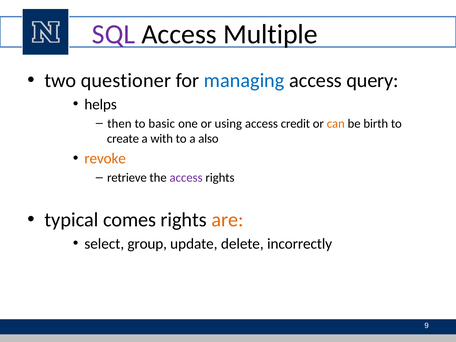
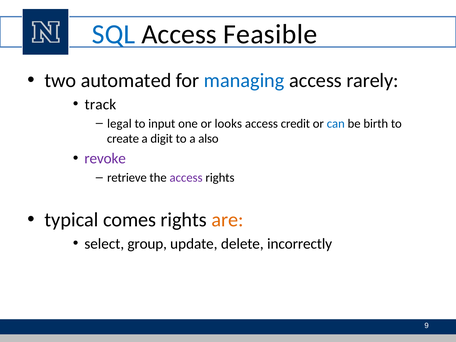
SQL colour: purple -> blue (114, 34)
Multiple: Multiple -> Feasible (270, 34)
questioner: questioner -> automated (126, 80)
query: query -> rarely (372, 80)
helps: helps -> track (100, 104)
then: then -> legal (119, 123)
basic: basic -> input (162, 123)
using: using -> looks (228, 123)
can colour: orange -> blue (336, 123)
with: with -> digit (162, 139)
revoke colour: orange -> purple (105, 159)
